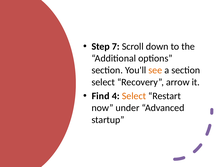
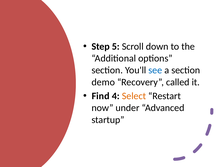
7: 7 -> 5 (116, 46)
see colour: orange -> blue (155, 70)
select: select -> demo (103, 82)
arrow: arrow -> called (178, 82)
